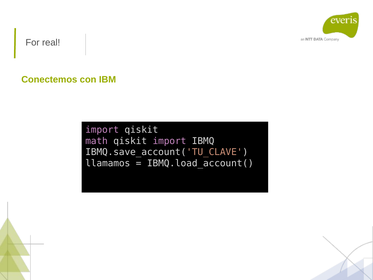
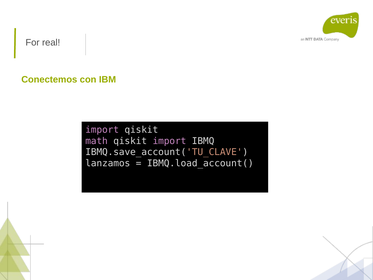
llamamos: llamamos -> lanzamos (108, 163)
